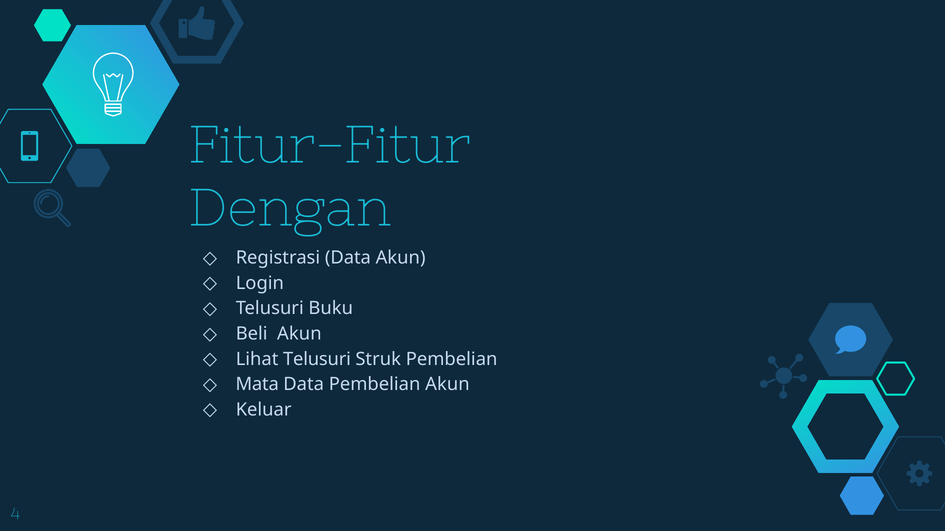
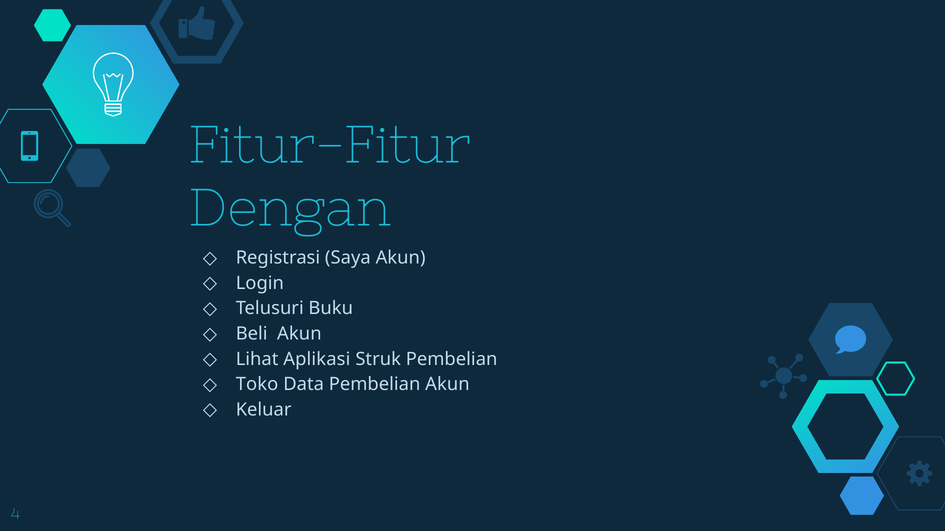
Registrasi Data: Data -> Saya (348, 258)
Lihat Telusuri: Telusuri -> Aplikasi (317, 359)
Mata: Mata -> Toko (257, 385)
